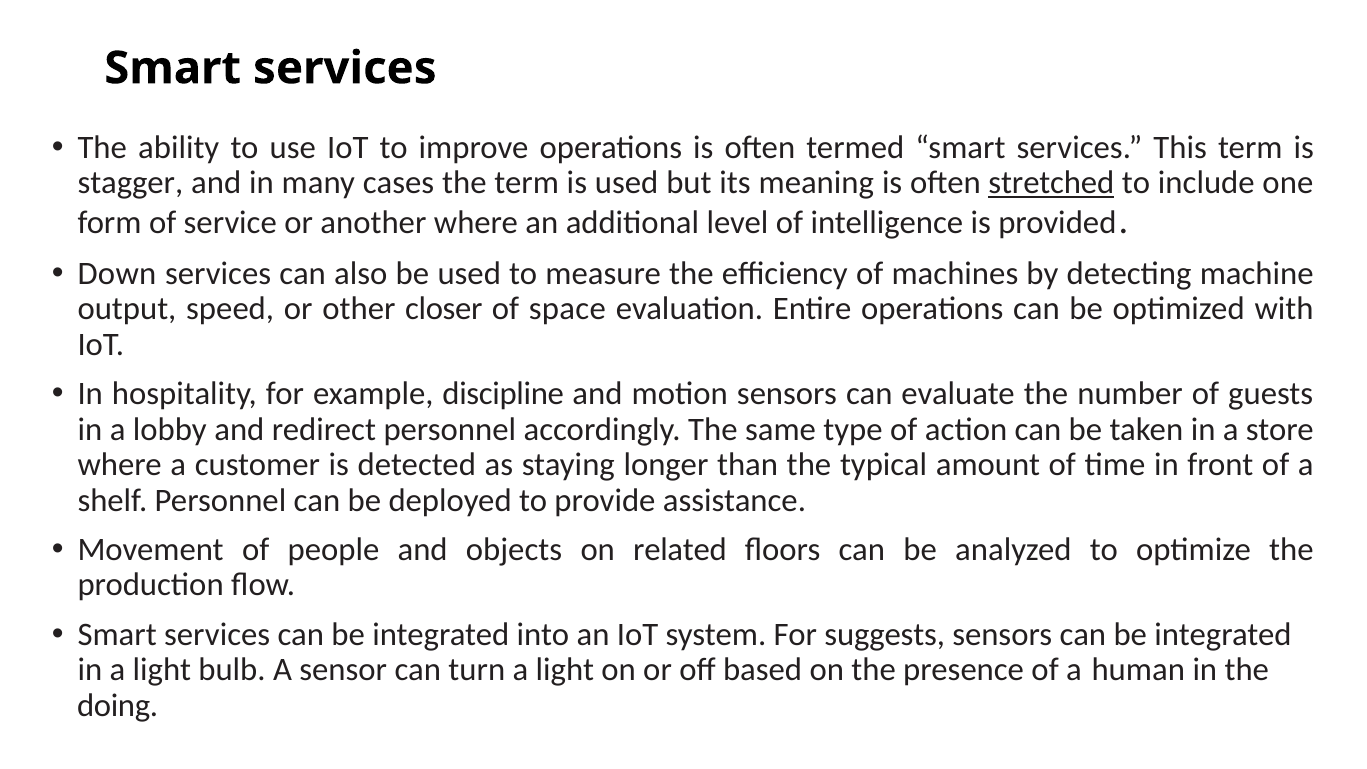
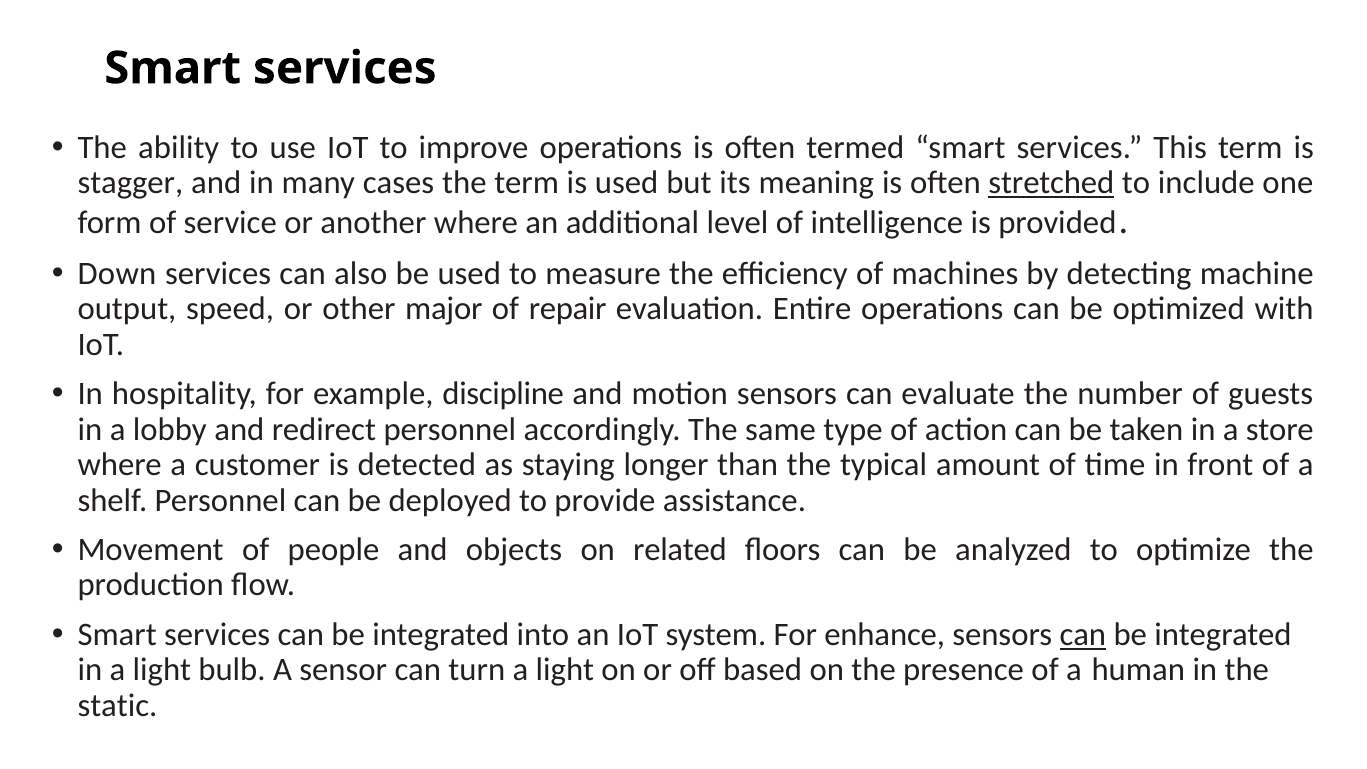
closer: closer -> major (444, 309)
space: space -> repair (568, 309)
suggests: suggests -> enhance (885, 635)
can underline: none -> present (1083, 635)
doing: doing -> static (117, 705)
